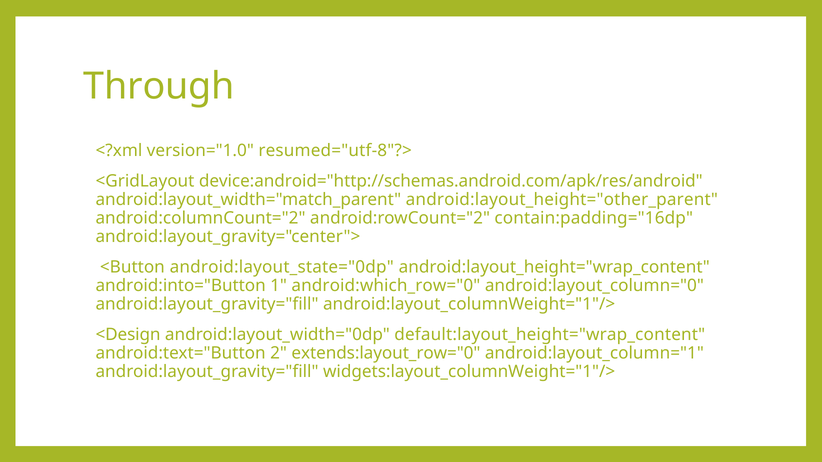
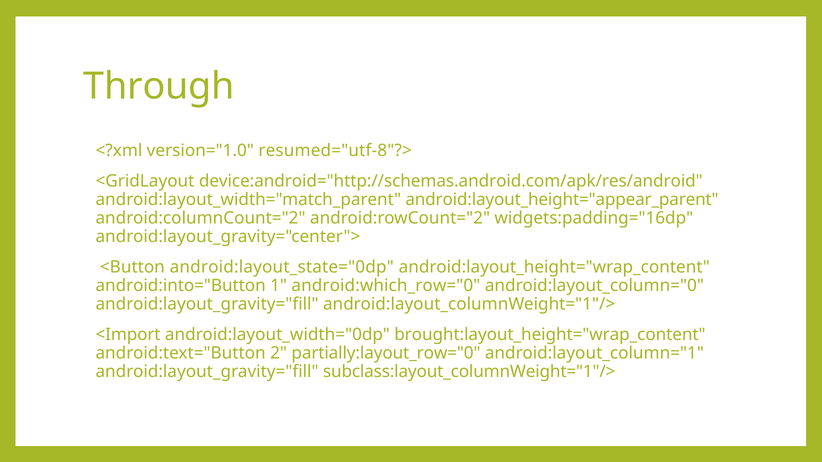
android:layout_height="other_parent: android:layout_height="other_parent -> android:layout_height="appear_parent (562, 200)
contain:padding="16dp: contain:padding="16dp -> widgets:padding="16dp (594, 219)
<Design: <Design -> <Import (128, 335)
default:layout_height="wrap_content: default:layout_height="wrap_content -> brought:layout_height="wrap_content (550, 335)
extends:layout_row="0: extends:layout_row="0 -> partially:layout_row="0 (386, 354)
widgets:layout_columnWeight="1"/>: widgets:layout_columnWeight="1"/> -> subclass:layout_columnWeight="1"/> (469, 372)
